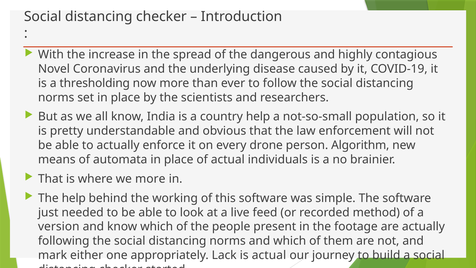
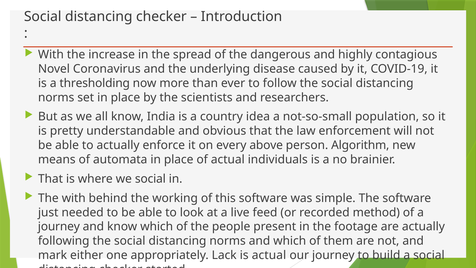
country help: help -> idea (258, 117)
drone: drone -> above (266, 145)
we more: more -> social (150, 179)
The help: help -> with (74, 198)
version: version -> journey (59, 227)
